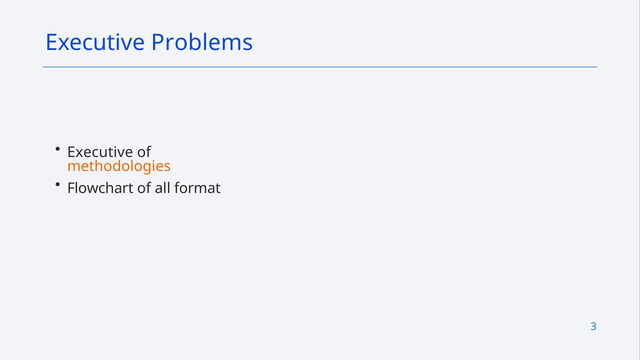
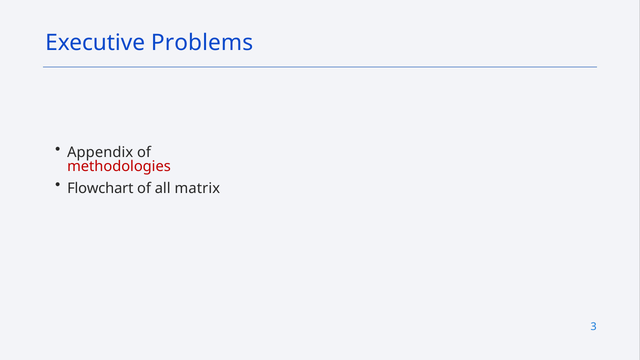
Executive: Executive -> Appendix (100, 153)
methodologies colour: orange -> red (119, 167)
format: format -> matrix (197, 188)
